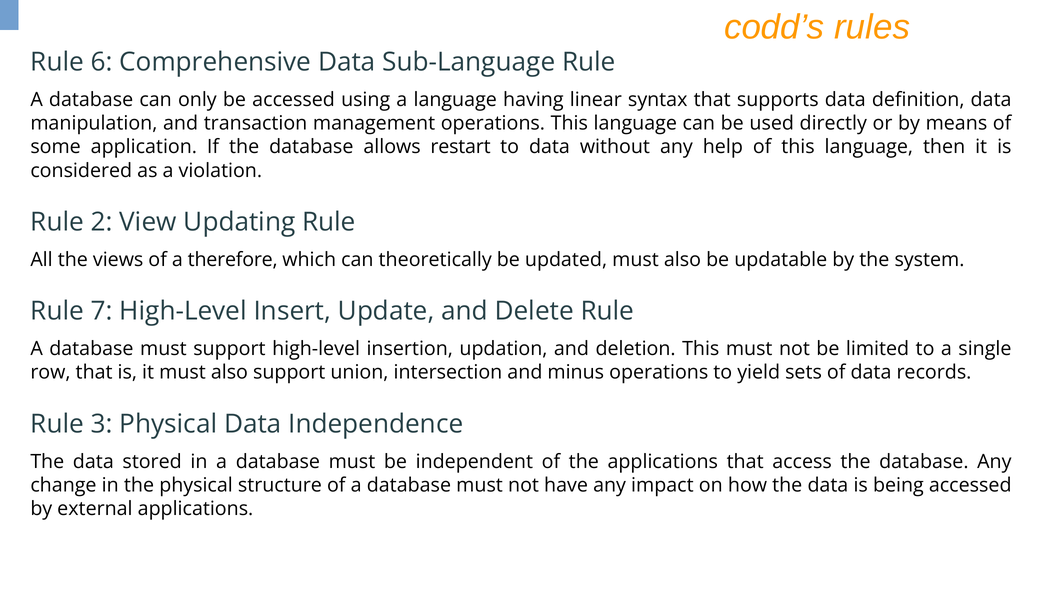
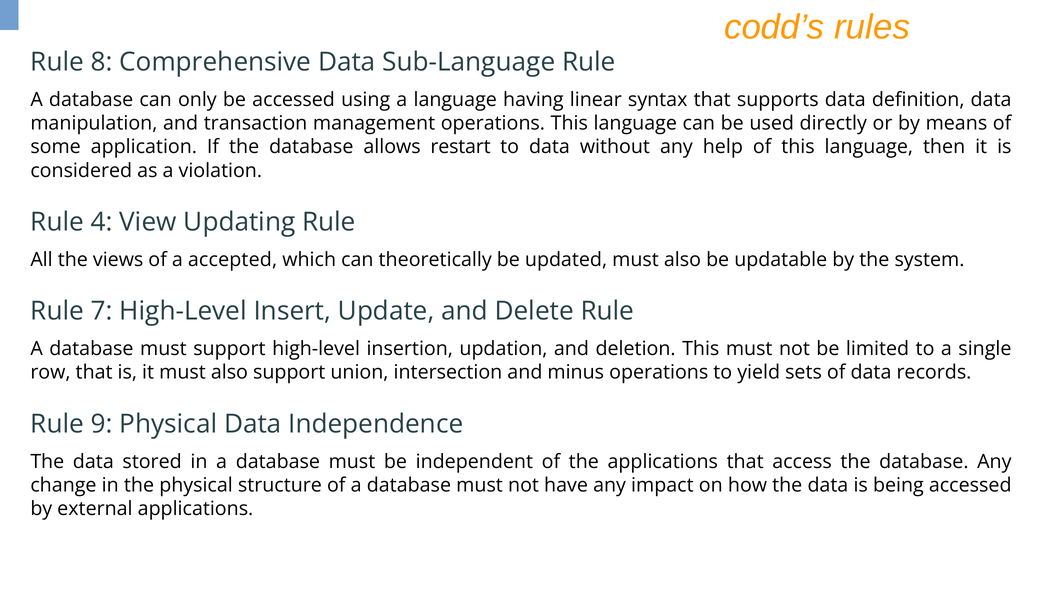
6: 6 -> 8 (102, 62)
2: 2 -> 4 (102, 222)
therefore: therefore -> accepted (233, 260)
3: 3 -> 9 (102, 424)
